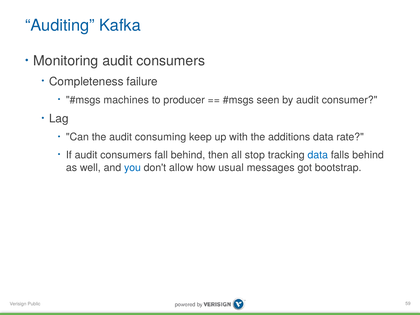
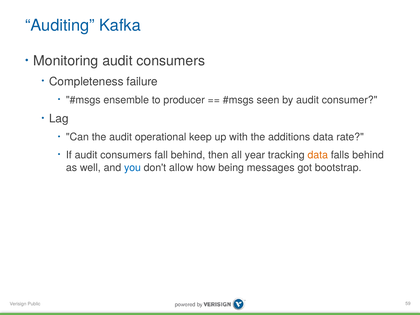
machines: machines -> ensemble (126, 100)
consuming: consuming -> operational (161, 137)
stop: stop -> year (255, 155)
data colour: blue -> orange (318, 155)
usual: usual -> being (231, 168)
